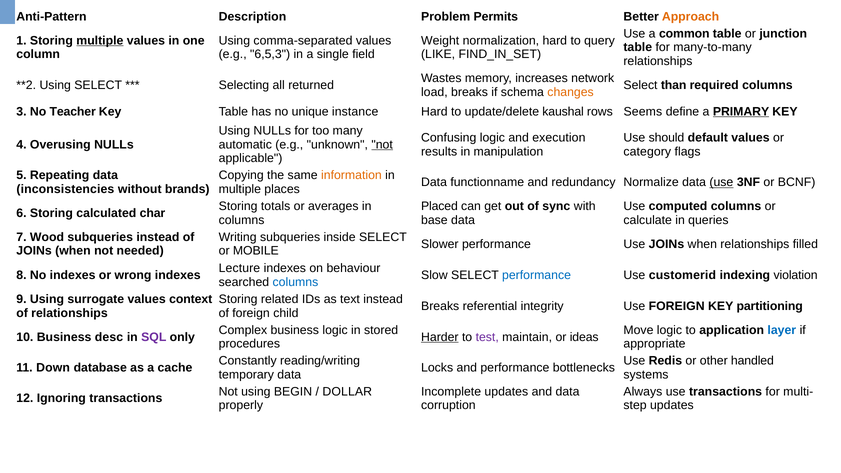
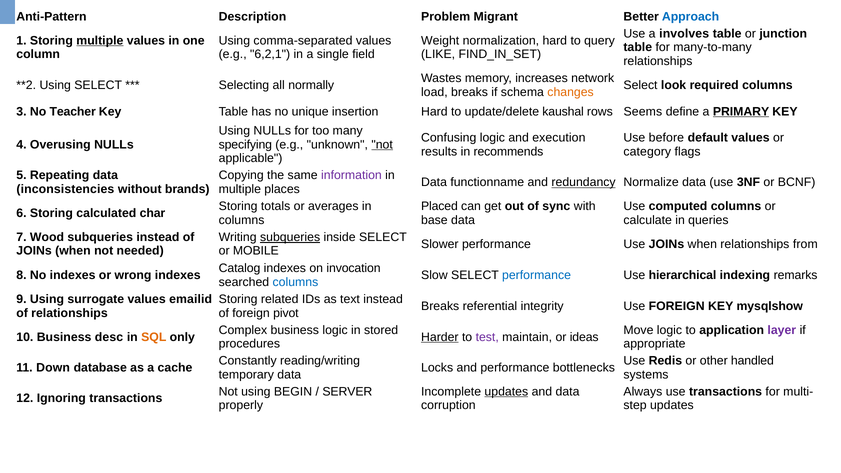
Permits: Permits -> Migrant (496, 17)
Approach colour: orange -> blue (691, 17)
common: common -> involves (684, 34)
6,5,3: 6,5,3 -> 6,2,1 (270, 54)
returned: returned -> normally (311, 85)
than: than -> look (674, 85)
instance: instance -> insertion (355, 112)
should: should -> before (666, 138)
automatic: automatic -> specifying (245, 145)
manipulation: manipulation -> recommends (508, 152)
information colour: orange -> purple (351, 175)
redundancy underline: none -> present (584, 182)
use underline: present -> none (721, 182)
subqueries underline: none -> present (290, 237)
filled: filled -> from (805, 244)
Lecture: Lecture -> Catalog (240, 268)
behaviour: behaviour -> invocation (354, 268)
customerid: customerid -> hierarchical (683, 275)
violation: violation -> remarks (796, 275)
context: context -> emailid (191, 299)
partitioning: partitioning -> mysqlshow (770, 306)
child: child -> pivot (286, 313)
layer colour: blue -> purple (782, 330)
SQL colour: purple -> orange (154, 337)
DOLLAR: DOLLAR -> SERVER (347, 392)
updates underline: none -> present (506, 392)
